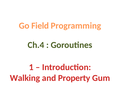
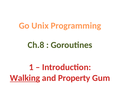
Field: Field -> Unix (40, 26)
Ch.4: Ch.4 -> Ch.8 (36, 45)
Walking underline: none -> present (25, 78)
